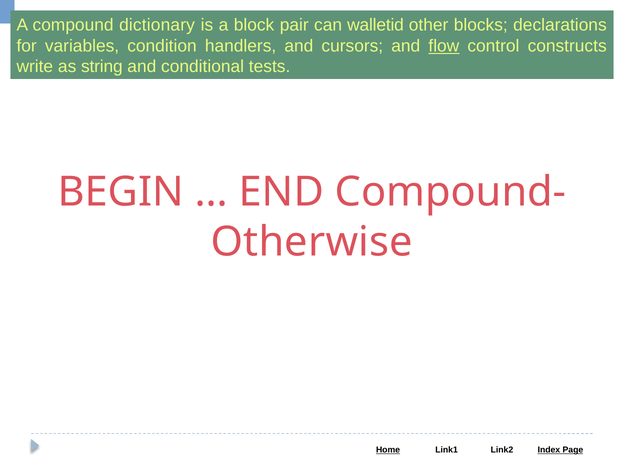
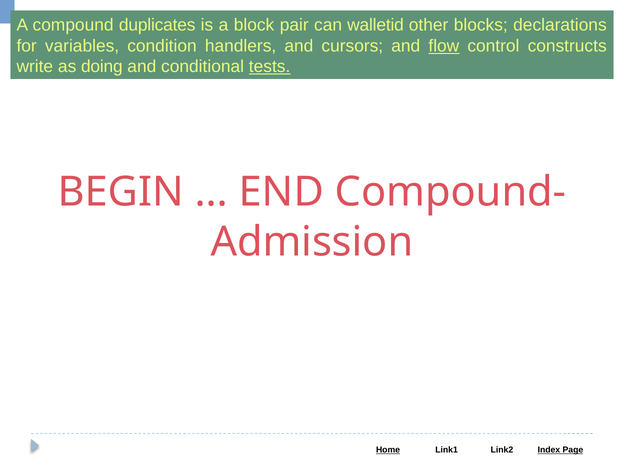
dictionary: dictionary -> duplicates (157, 25)
string: string -> doing (102, 67)
tests underline: none -> present (270, 67)
Otherwise: Otherwise -> Admission (312, 242)
